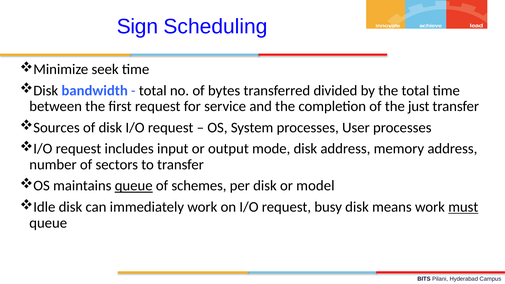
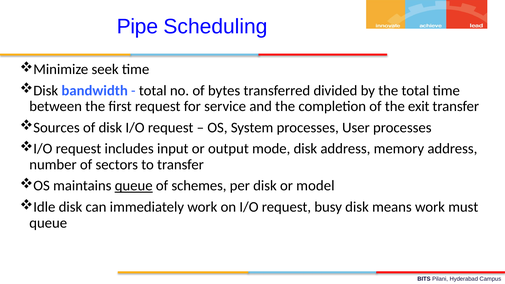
Sign: Sign -> Pipe (137, 26)
just: just -> exit (419, 106)
must underline: present -> none (463, 207)
